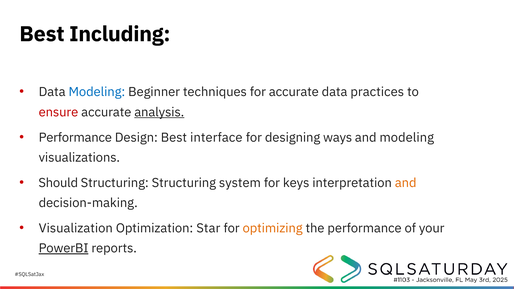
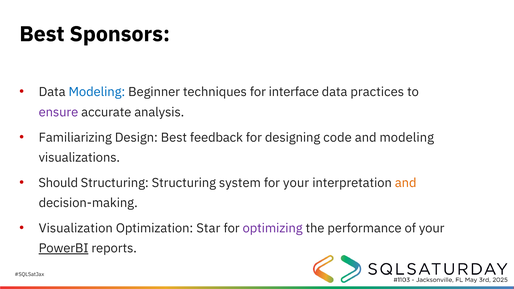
Including: Including -> Sponsors (120, 34)
for accurate: accurate -> interface (294, 92)
ensure colour: red -> purple (58, 112)
analysis underline: present -> none (159, 112)
Performance: Performance -> Familiarizing (75, 138)
interface: interface -> feedback (216, 138)
ways: ways -> code (338, 138)
for keys: keys -> your (296, 183)
optimizing colour: orange -> purple (273, 228)
